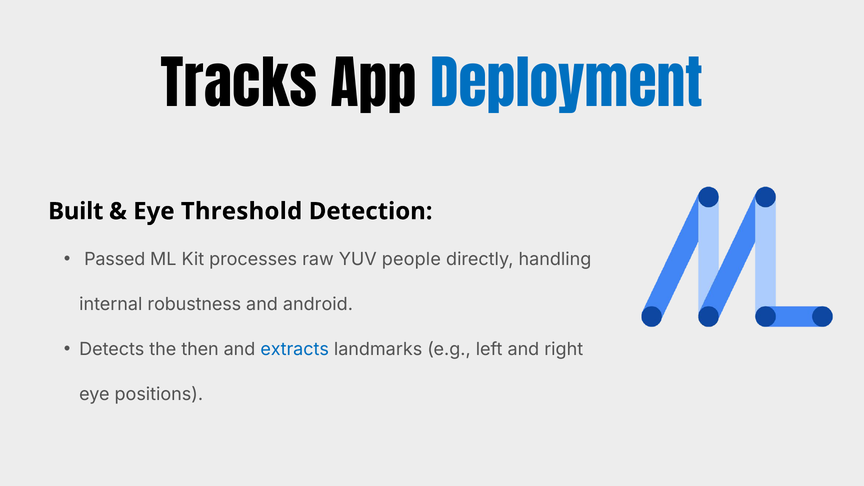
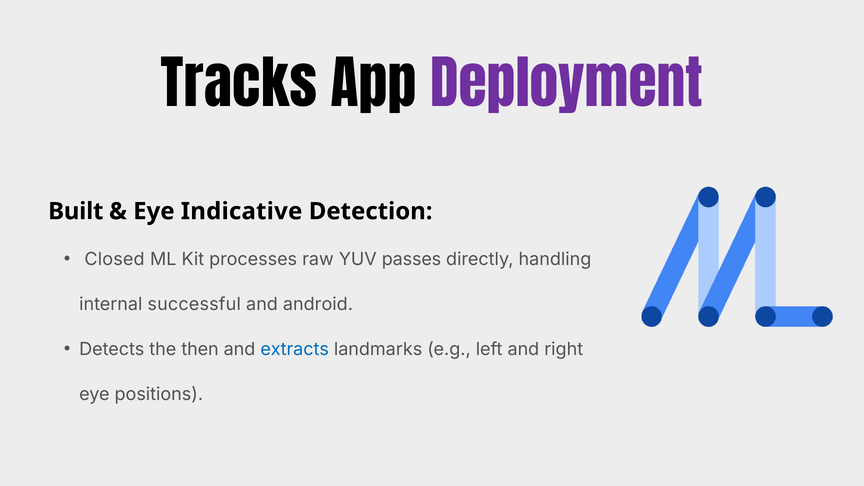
Deployment colour: blue -> purple (567, 87)
Threshold: Threshold -> Indicative (242, 211)
Passed: Passed -> Closed (115, 260)
people: people -> passes (412, 260)
robustness: robustness -> successful (194, 305)
